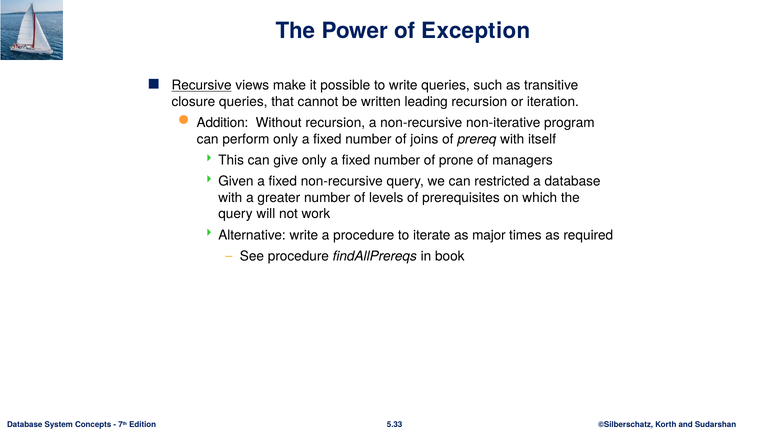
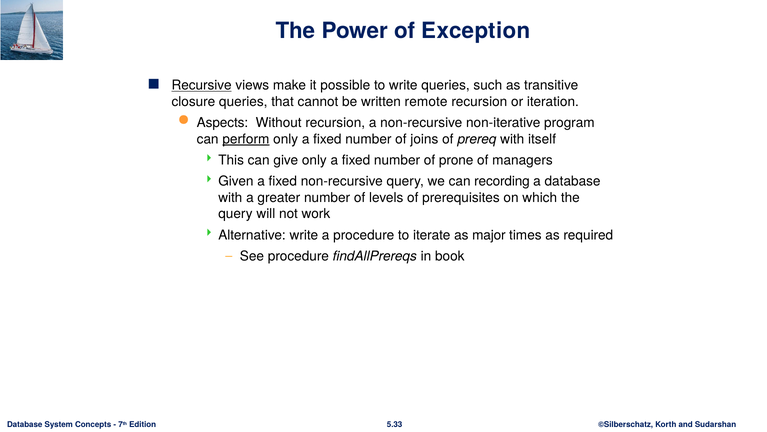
leading: leading -> remote (426, 102)
Addition: Addition -> Aspects (222, 123)
perform underline: none -> present (246, 139)
restricted: restricted -> recording (502, 181)
